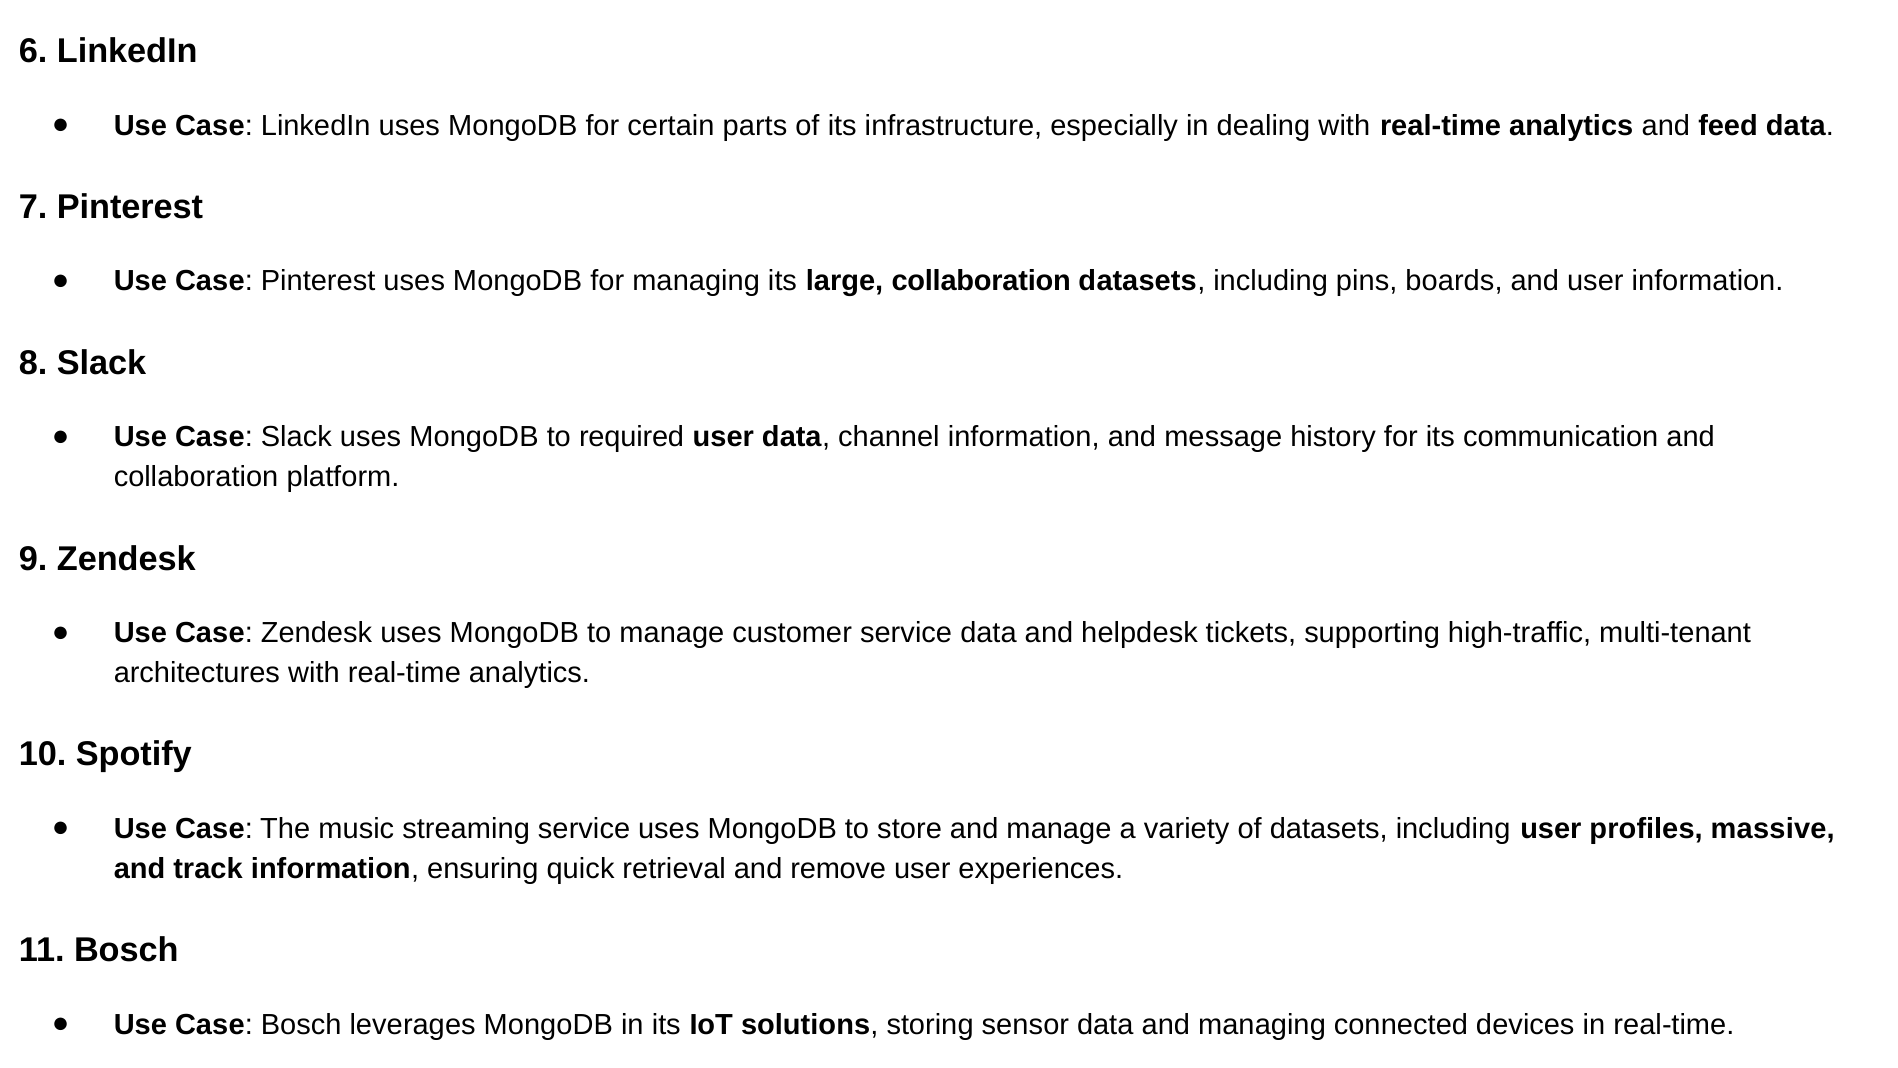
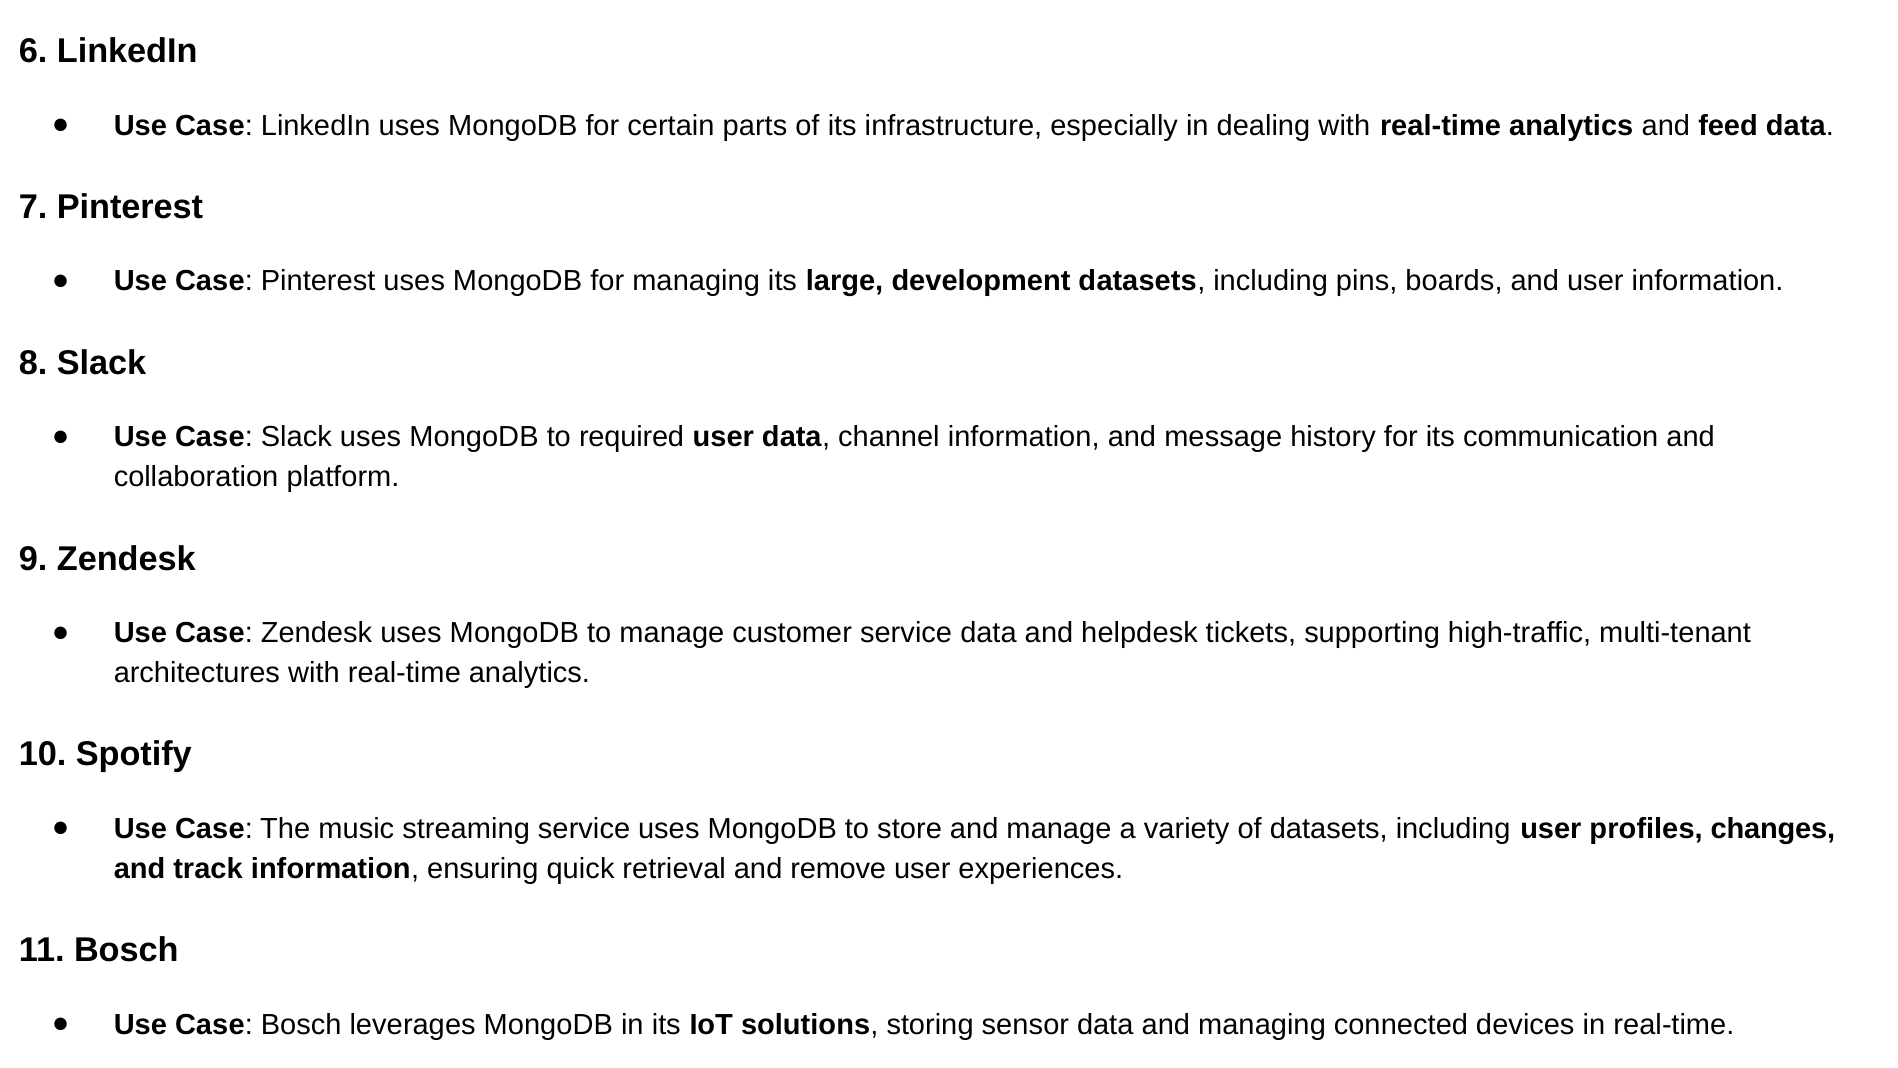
large collaboration: collaboration -> development (981, 281)
massive: massive -> changes (1773, 829)
